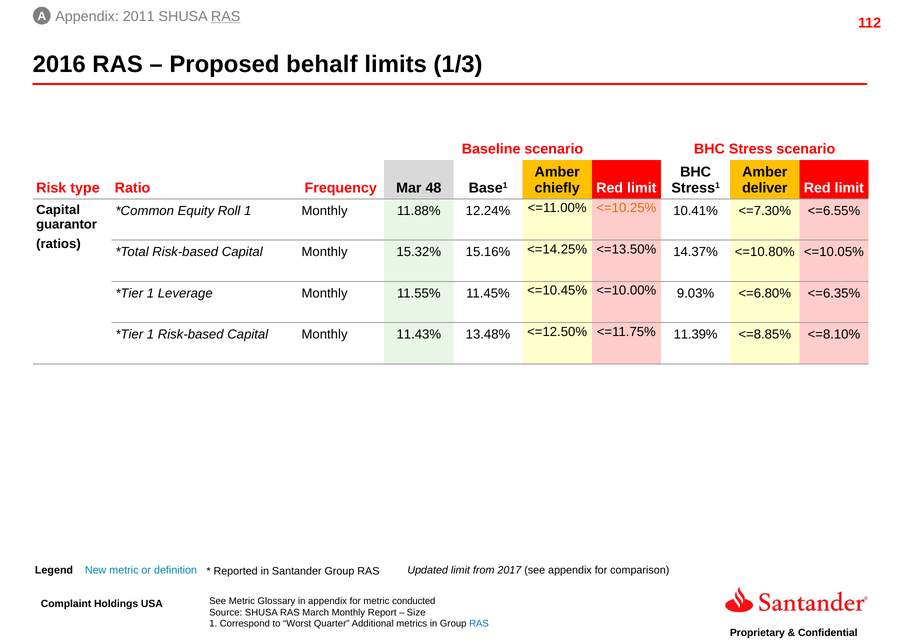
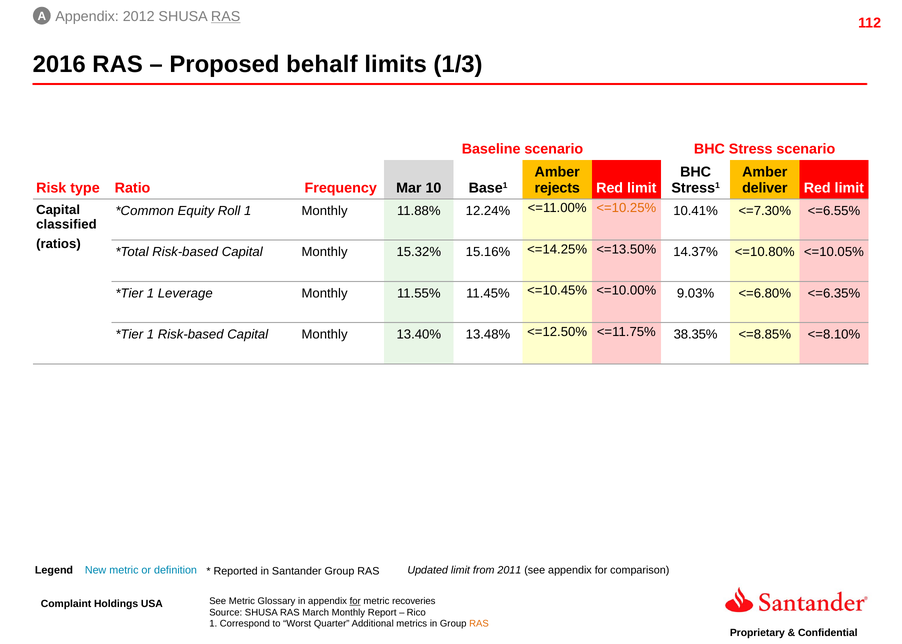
2011: 2011 -> 2012 (139, 17)
48: 48 -> 10 (433, 188)
chiefly: chiefly -> rejects (557, 188)
guarantor: guarantor -> classified (66, 225)
11.43%: 11.43% -> 13.40% (419, 335)
11.39%: 11.39% -> 38.35% (696, 335)
2017: 2017 -> 2011 (509, 570)
for underline: none -> present (355, 601)
conducted: conducted -> recoveries (414, 601)
Size: Size -> Rico (416, 613)
RAS colour: blue -> orange (479, 624)
